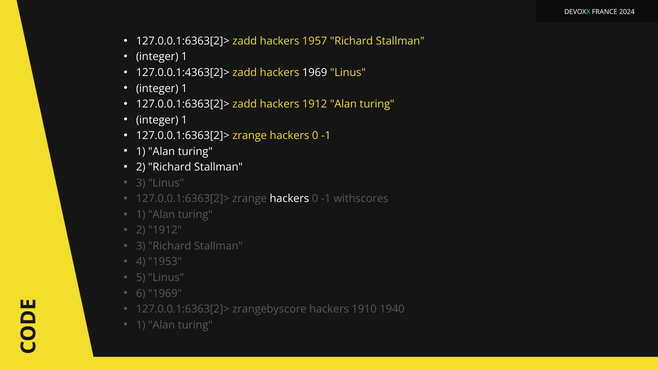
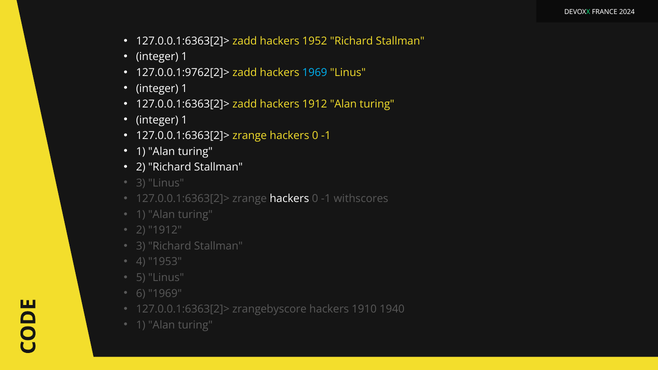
1957: 1957 -> 1952 (315, 41)
127.0.0.1:4363[2]>: 127.0.0.1:4363[2]> -> 127.0.0.1:9762[2]> (183, 73)
1969 colour: white -> light blue (315, 73)
